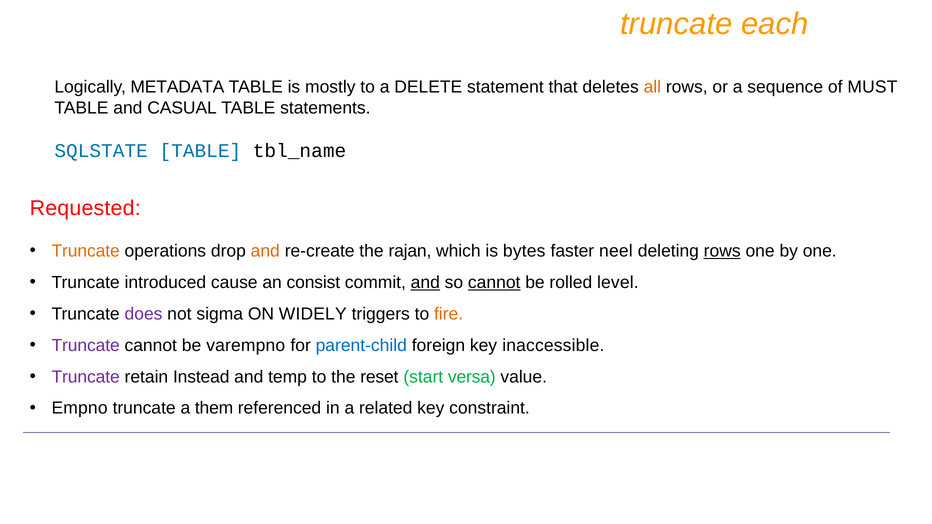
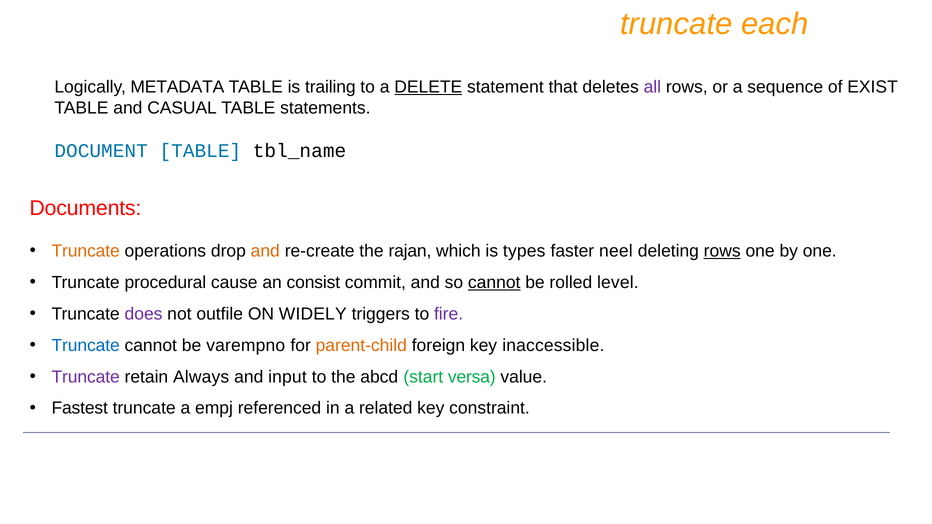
mostly: mostly -> trailing (330, 87)
DELETE underline: none -> present (428, 87)
all colour: orange -> purple (652, 87)
MUST: MUST -> EXIST (873, 87)
SQLSTATE: SQLSTATE -> DOCUMENT (101, 151)
Requested: Requested -> Documents (85, 208)
bytes: bytes -> types (524, 251)
introduced: introduced -> procedural (165, 283)
and underline: present -> none (425, 283)
sigma: sigma -> outfile (220, 314)
fire colour: orange -> purple (449, 314)
Truncate colour: purple -> blue (86, 345)
parent-child colour: blue -> orange (361, 345)
Instead: Instead -> Always (201, 377)
temp: temp -> input (287, 377)
reset: reset -> abcd (379, 377)
Empno: Empno -> Fastest (80, 408)
them: them -> empj (214, 408)
